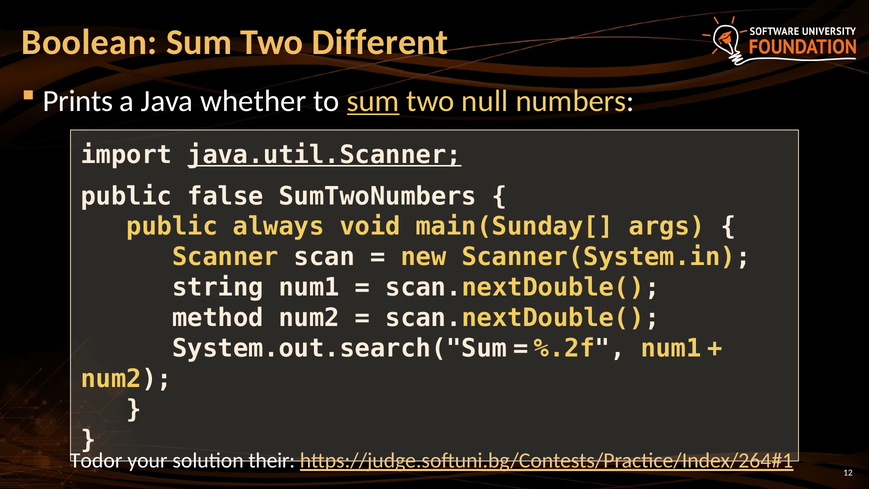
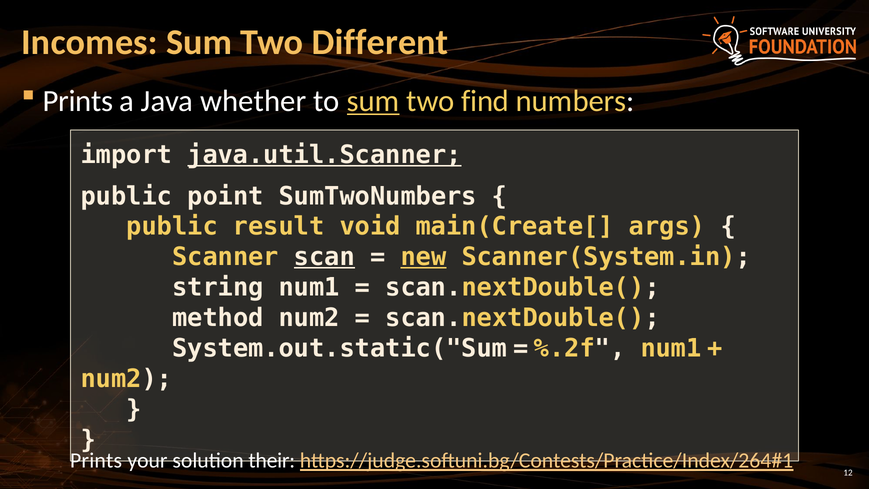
Boolean: Boolean -> Incomes (90, 42)
null: null -> find (485, 101)
false: false -> point (225, 196)
always: always -> result (279, 227)
main(Sunday[: main(Sunday[ -> main(Create[ (515, 227)
scan underline: none -> present (324, 257)
new underline: none -> present (424, 257)
System.out.search("Sum: System.out.search("Sum -> System.out.static("Sum (340, 348)
Todor: Todor -> Prints (96, 461)
